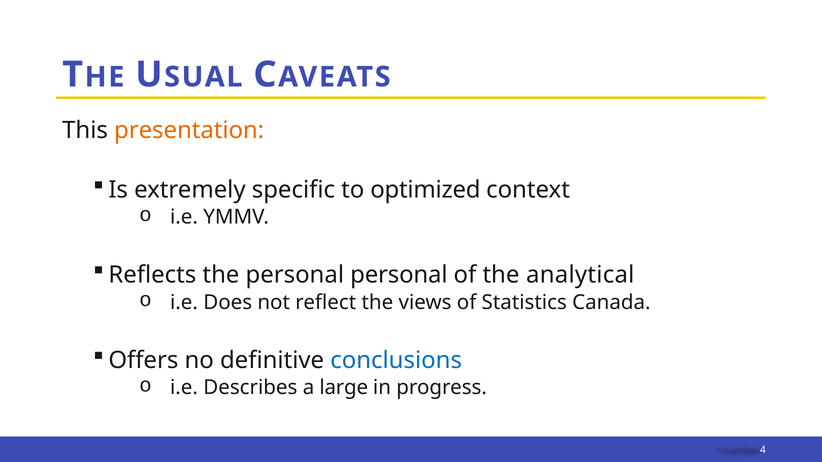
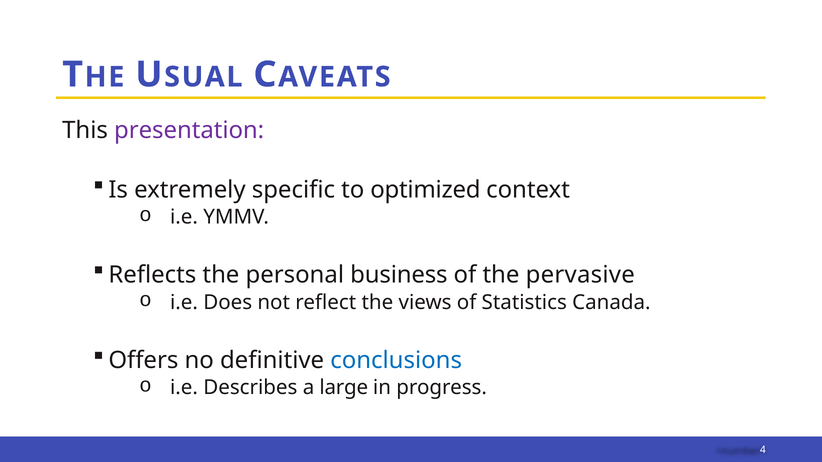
presentation colour: orange -> purple (189, 130)
personal personal: personal -> business (399, 275)
analytical: analytical -> pervasive (580, 275)
